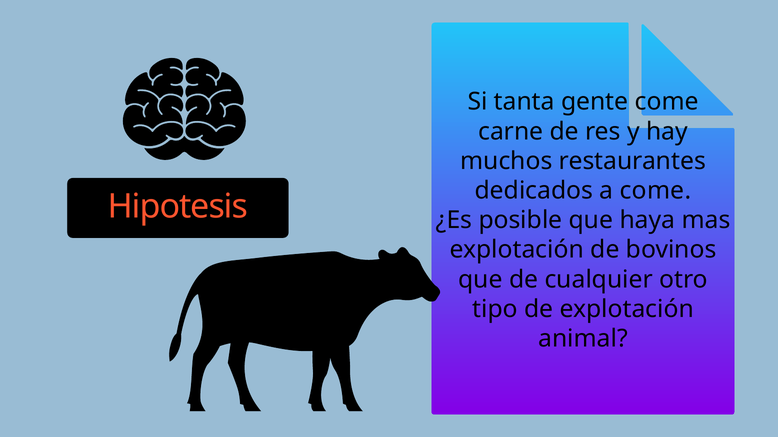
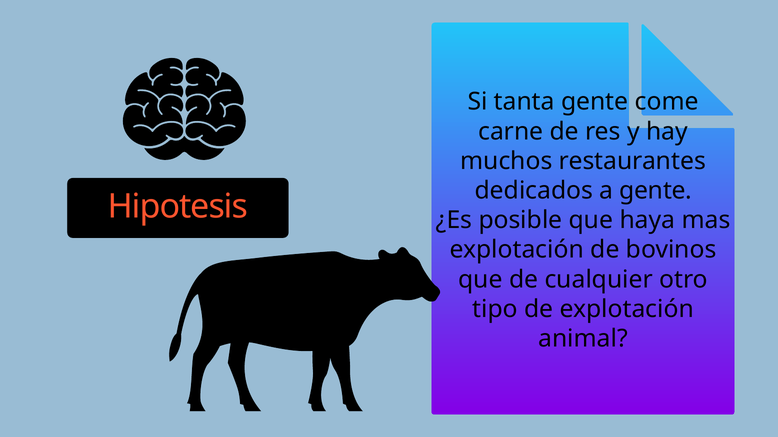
a come: come -> gente (656, 191)
